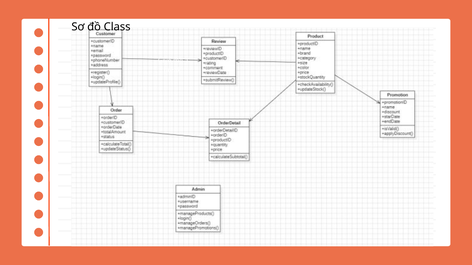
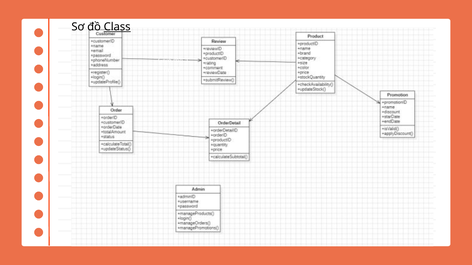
Class underline: none -> present (117, 27)
